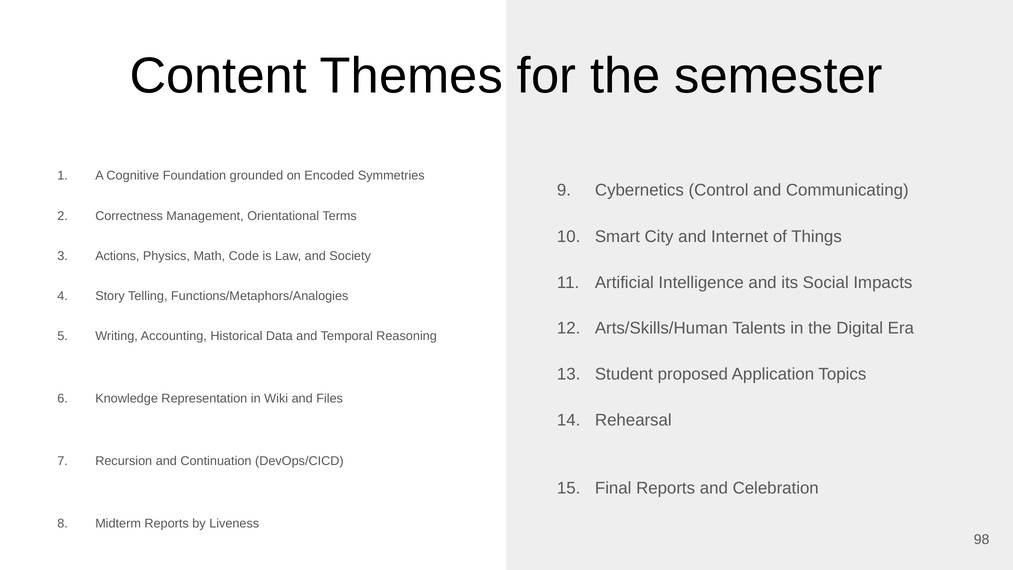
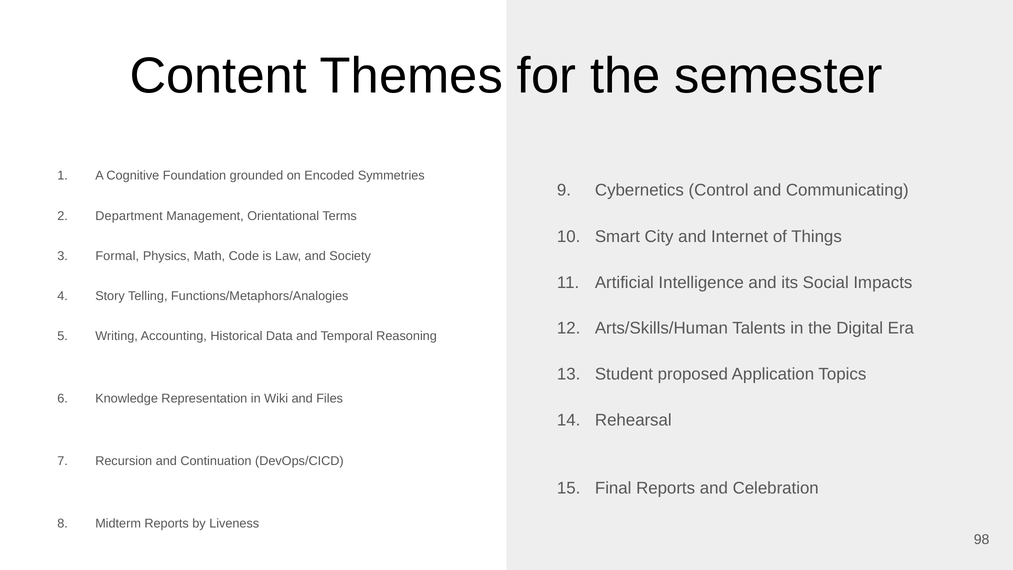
Correctness: Correctness -> Department (129, 216)
Actions: Actions -> Formal (117, 256)
